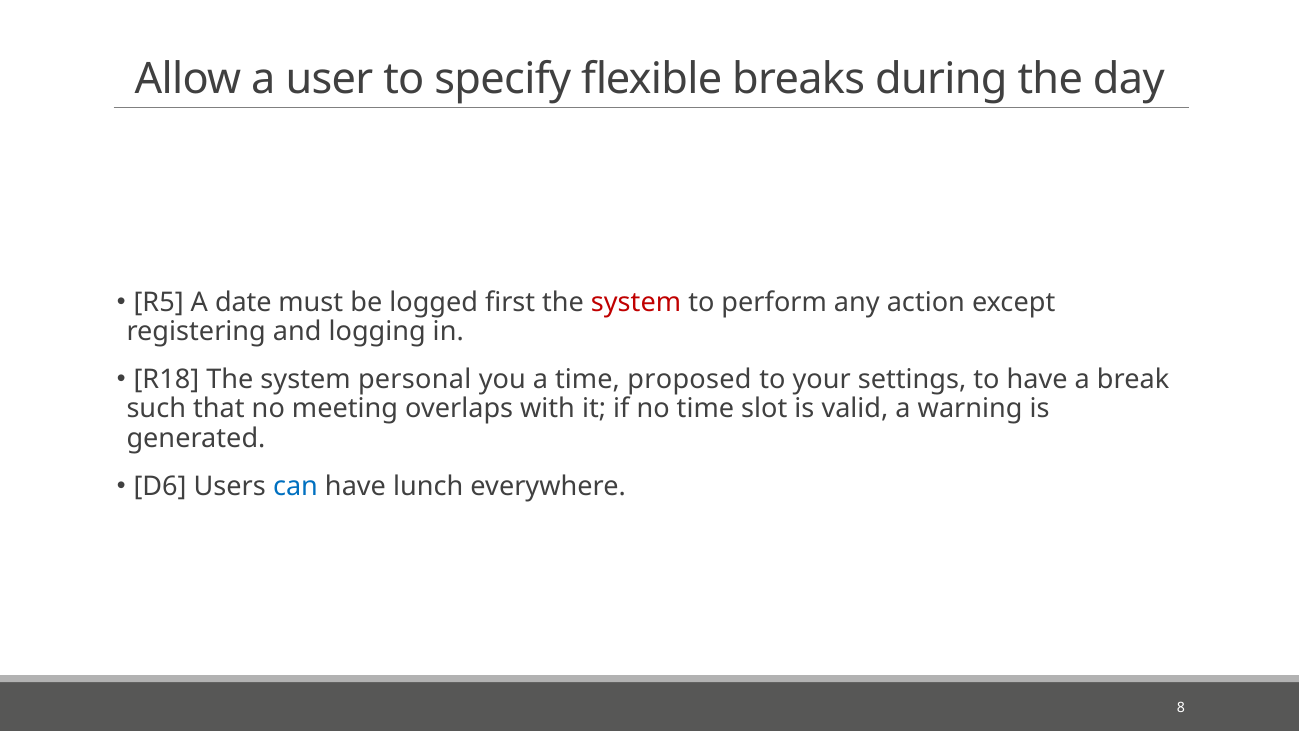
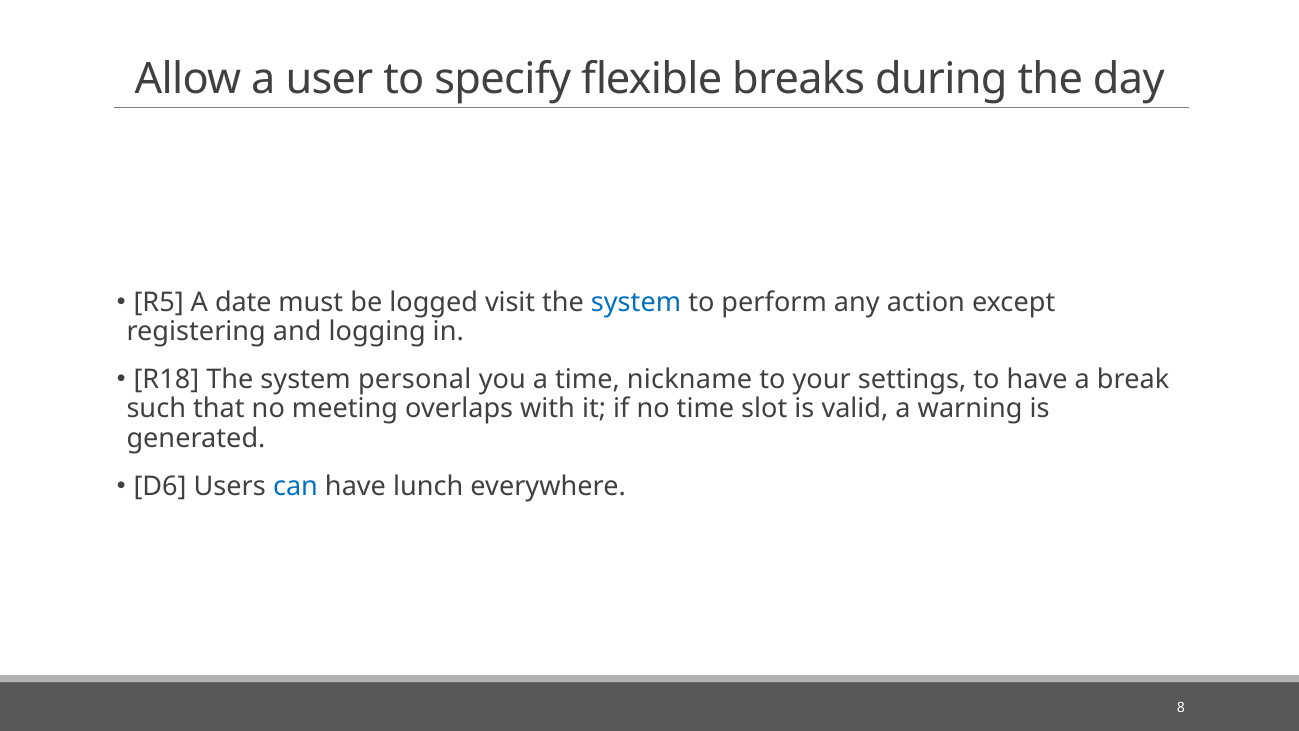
first: first -> visit (510, 302)
system colour: red -> blue (636, 302)
proposed: proposed -> nickname (690, 380)
